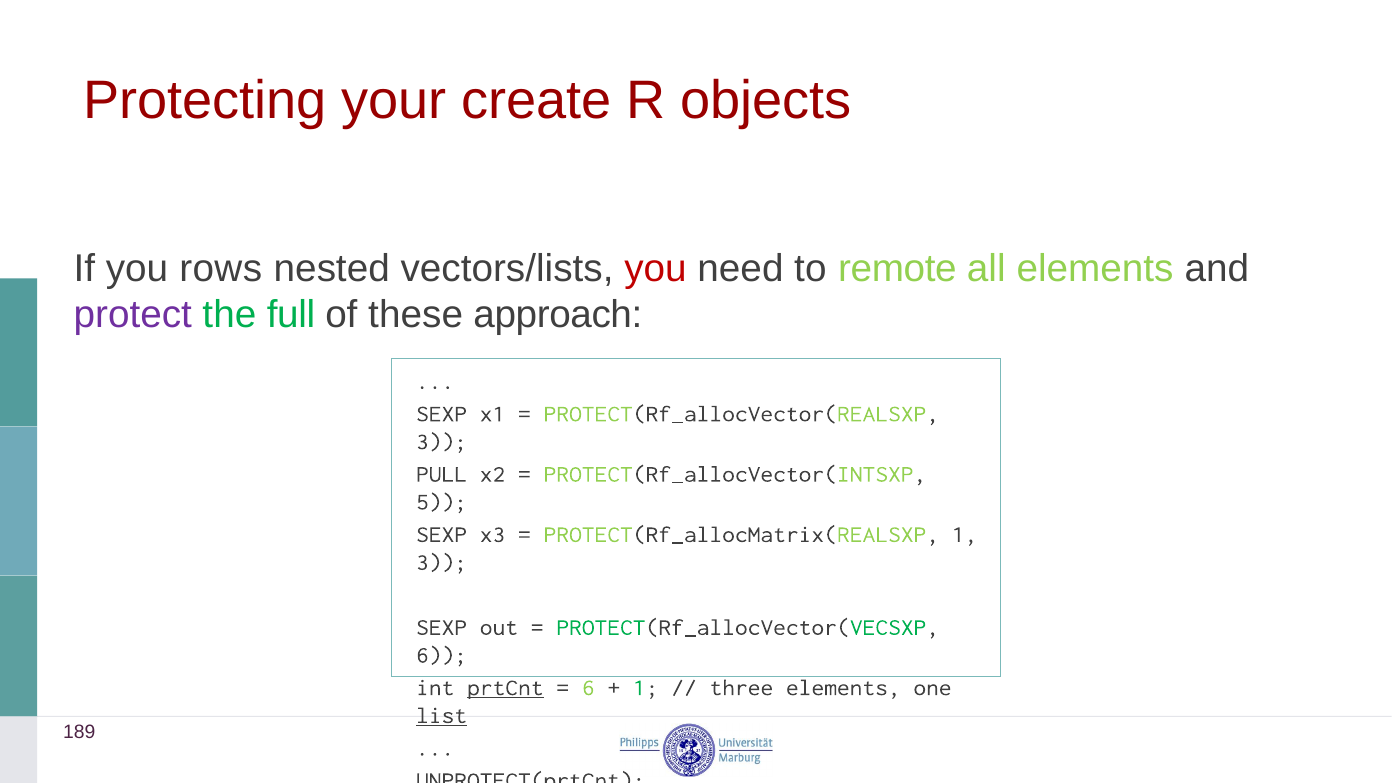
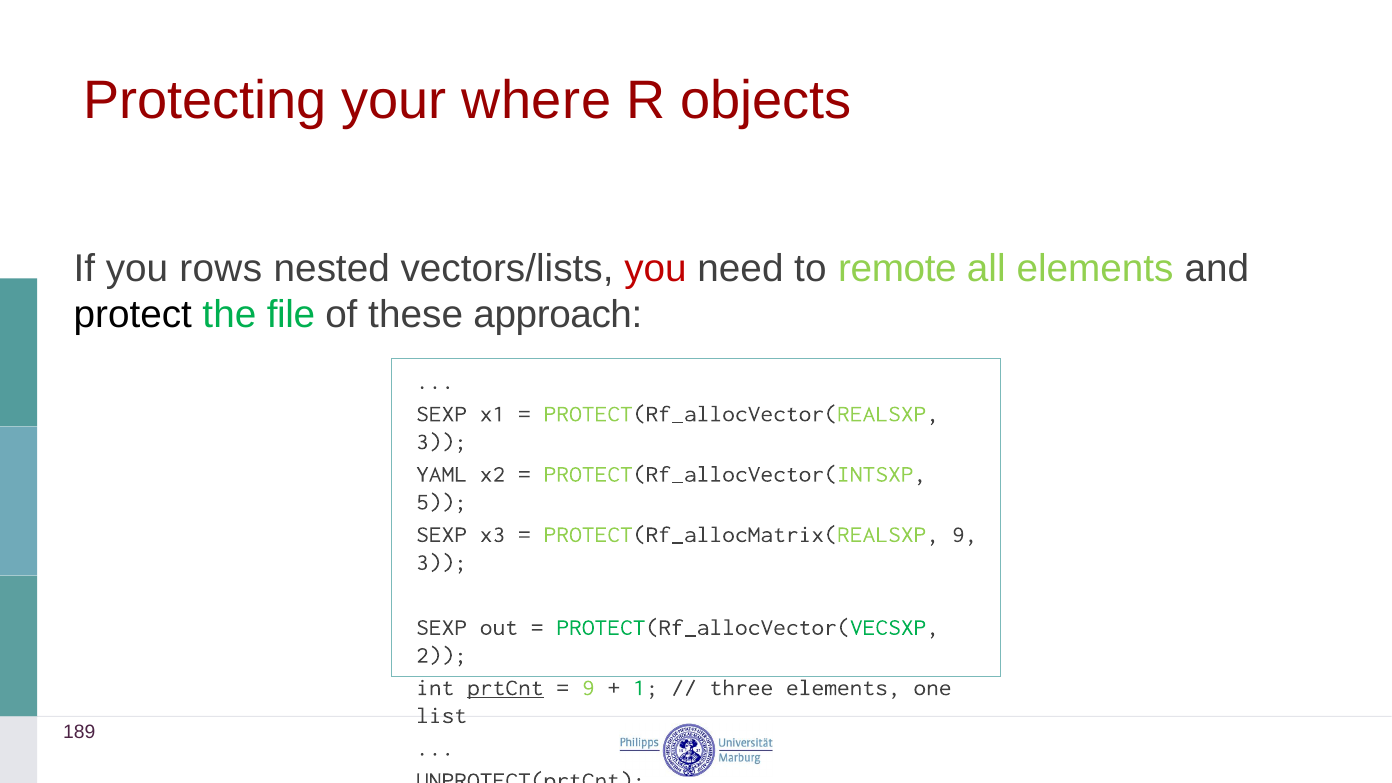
create: create -> where (536, 100)
protect colour: purple -> black (133, 315)
full: full -> file (291, 315)
PULL: PULL -> YAML (442, 474)
PROTECT(Rf_allocMatrix(REALSXP 1: 1 -> 9 (965, 534)
6: 6 -> 2 (442, 655)
6: 6 -> 9 (588, 687)
list underline: present -> none (442, 715)
